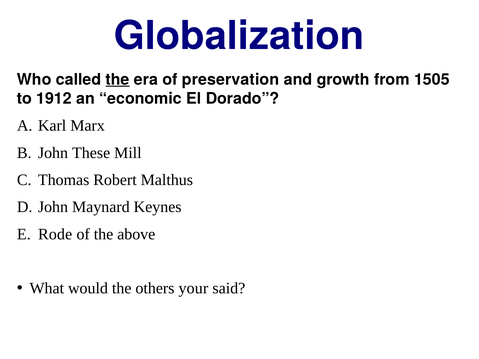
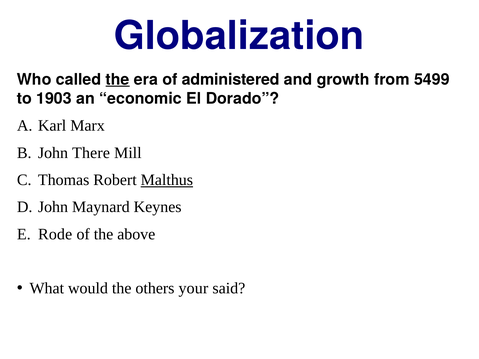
preservation: preservation -> administered (231, 79)
1505: 1505 -> 5499 (432, 79)
1912: 1912 -> 1903 (54, 99)
These: These -> There (91, 153)
Malthus underline: none -> present (167, 180)
